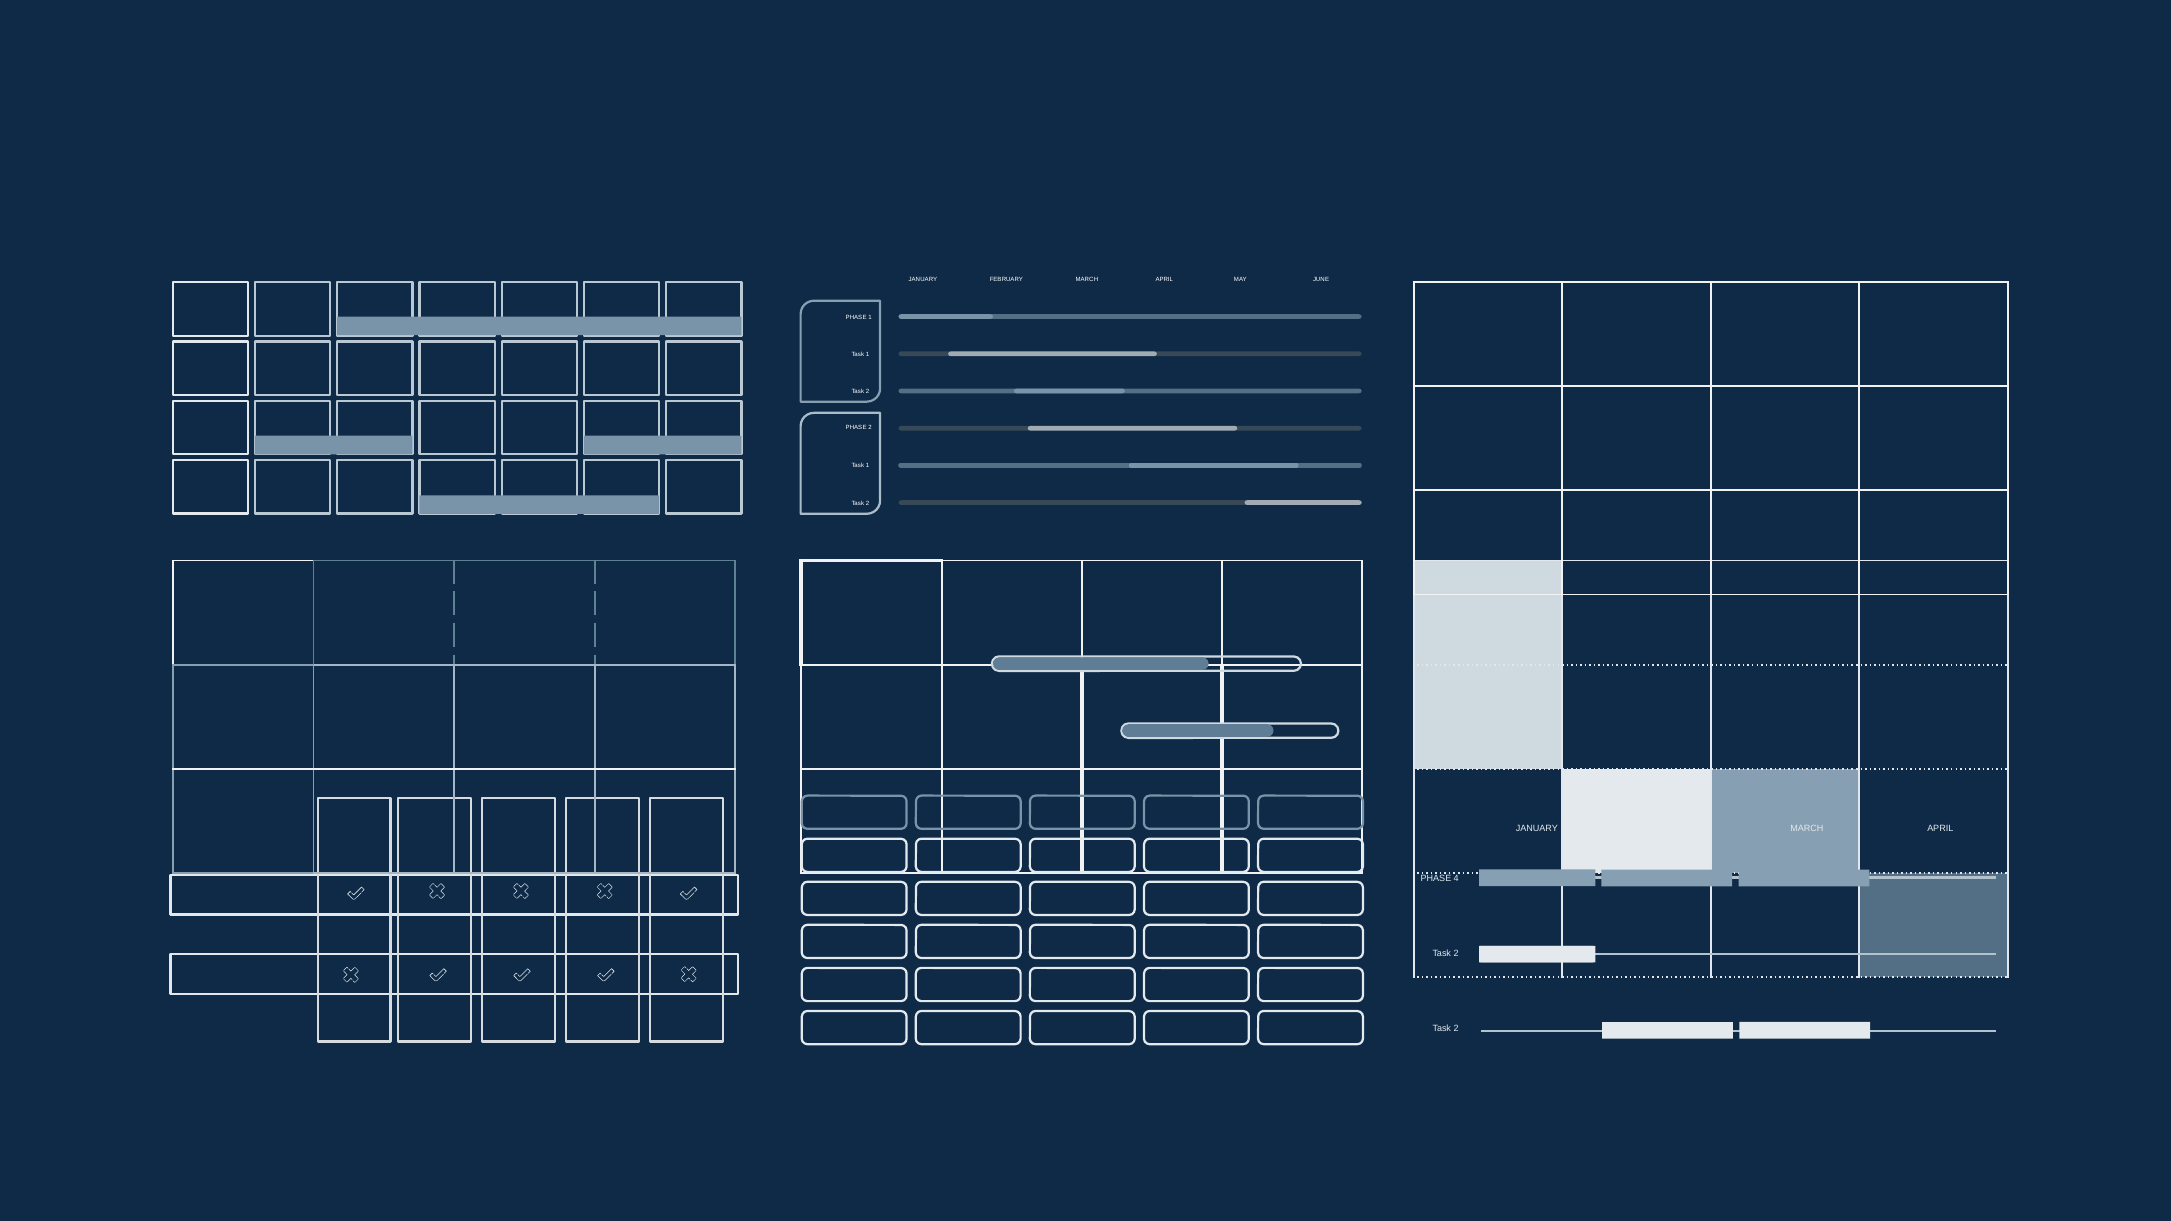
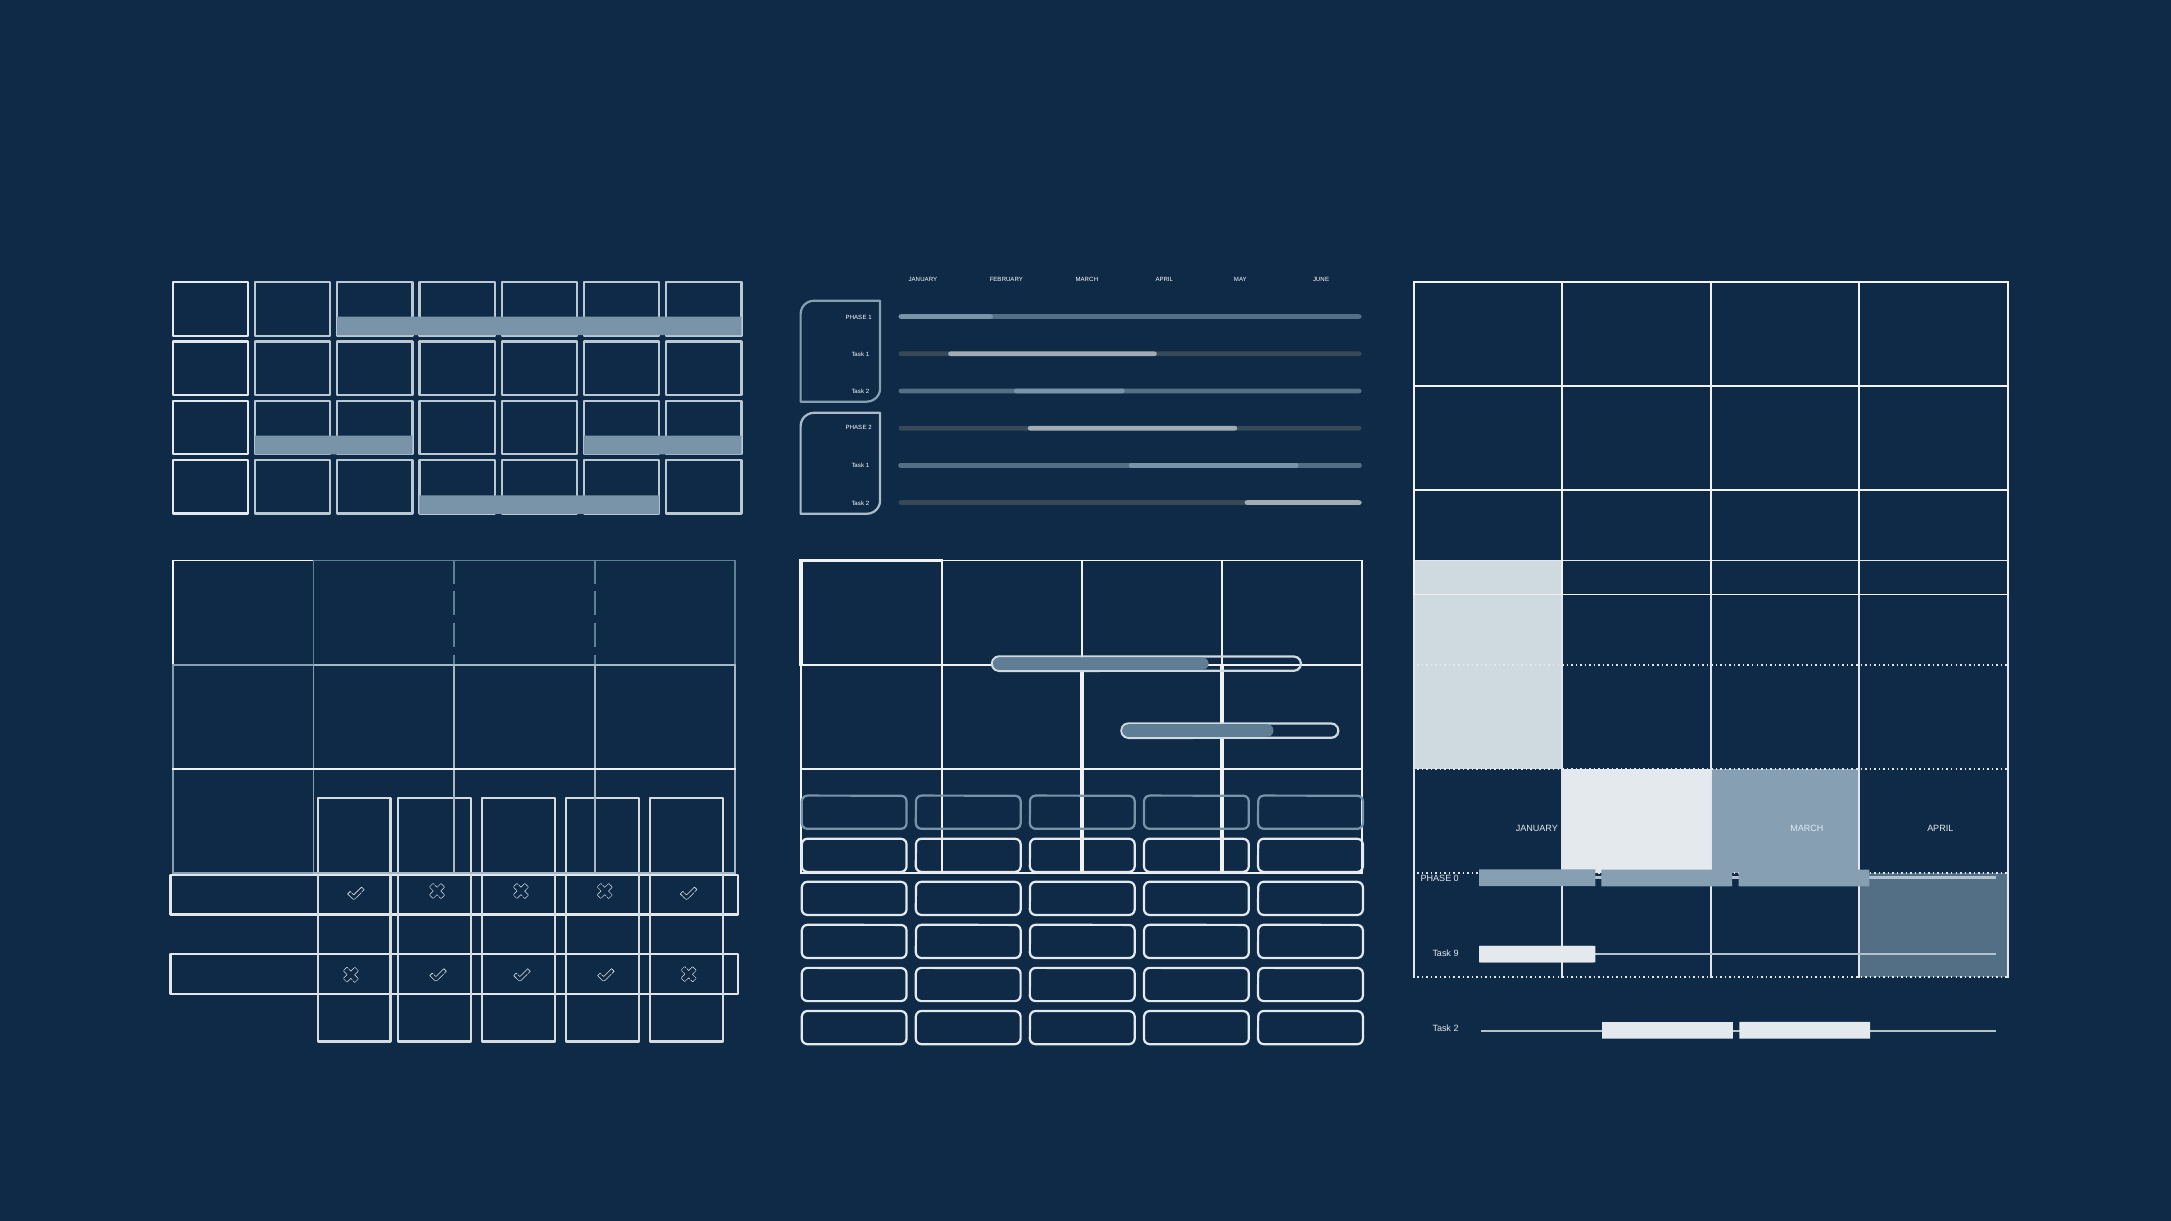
4: 4 -> 0 (1456, 878)
2: 2 -> 9 (1456, 953)
